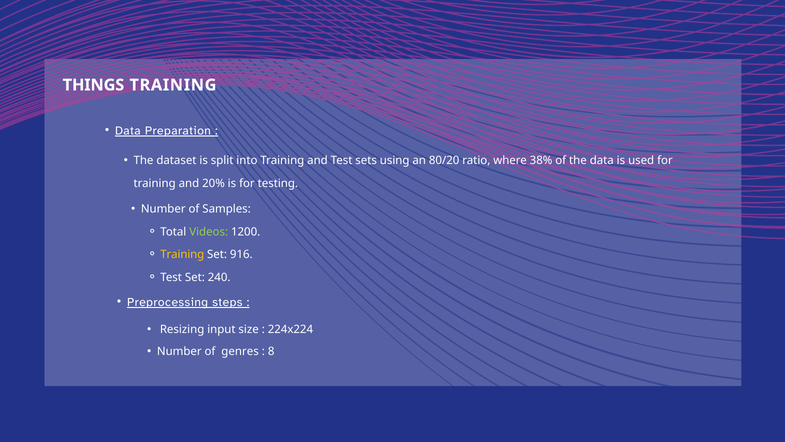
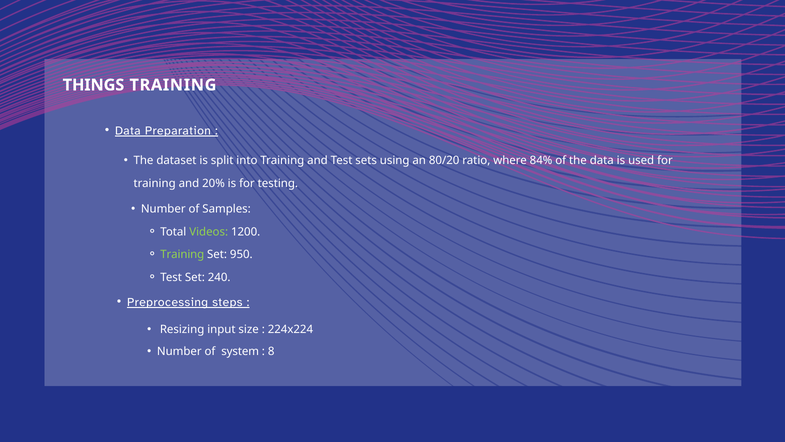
38%: 38% -> 84% (541, 160)
Training colour: yellow -> light green (182, 254)
916: 916 -> 950 (241, 254)
genres: genres -> system (240, 351)
